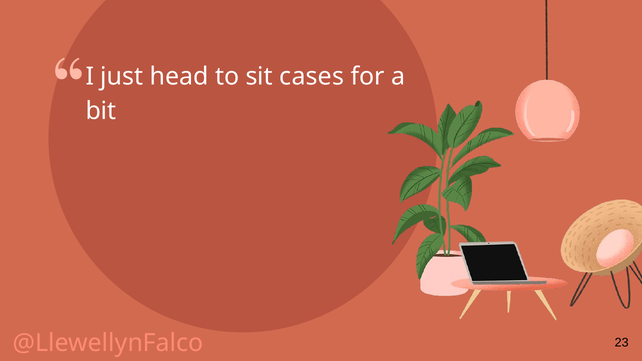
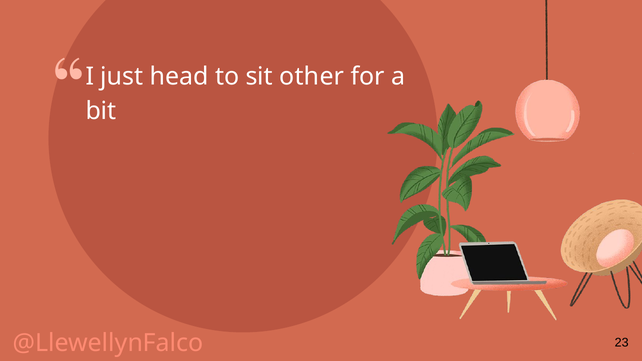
cases: cases -> other (312, 77)
